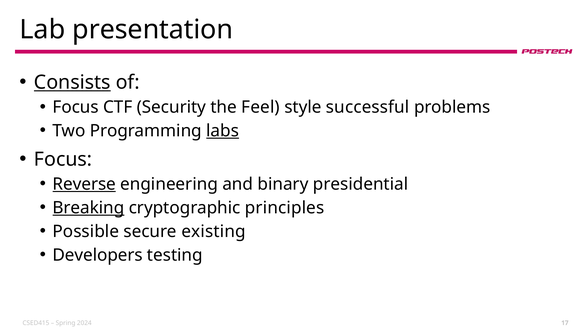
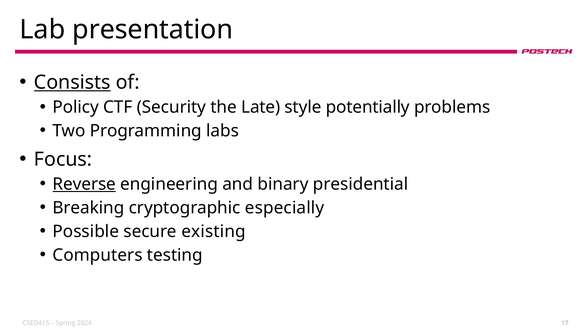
Focus: Focus -> Policy (76, 107)
Feel: Feel -> Late (261, 107)
successful: successful -> potentially (368, 107)
labs underline: present -> none (223, 131)
Breaking underline: present -> none (88, 208)
principles: principles -> especially (285, 208)
Developers: Developers -> Computers (98, 255)
